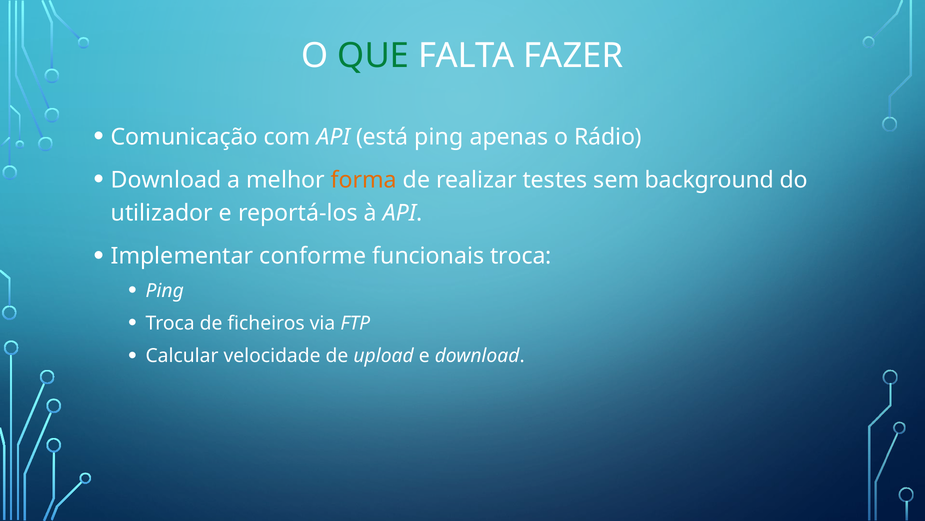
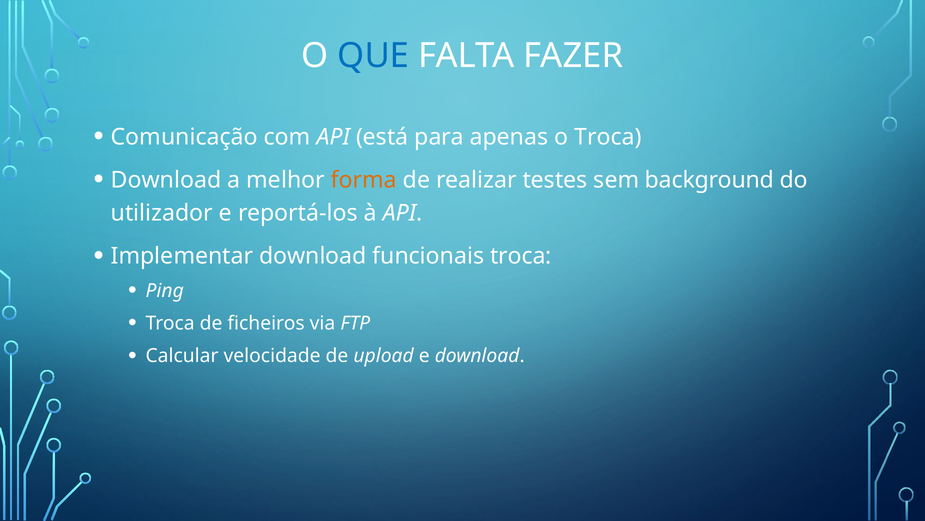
QUE colour: green -> blue (373, 56)
está ping: ping -> para (439, 137)
o Rádio: Rádio -> Troca (608, 137)
Implementar conforme: conforme -> download (313, 256)
